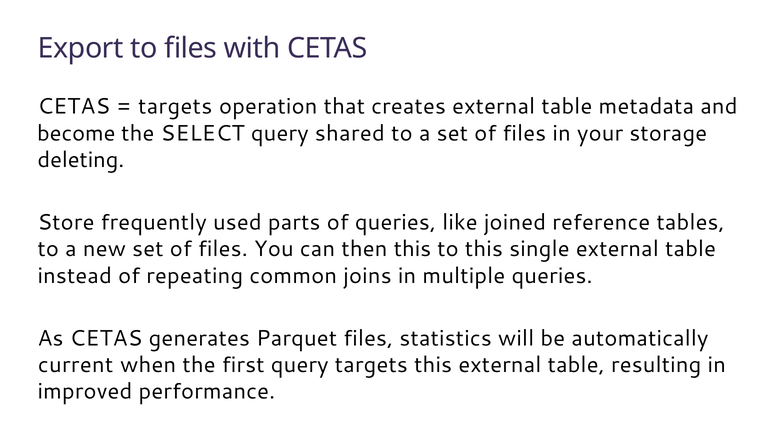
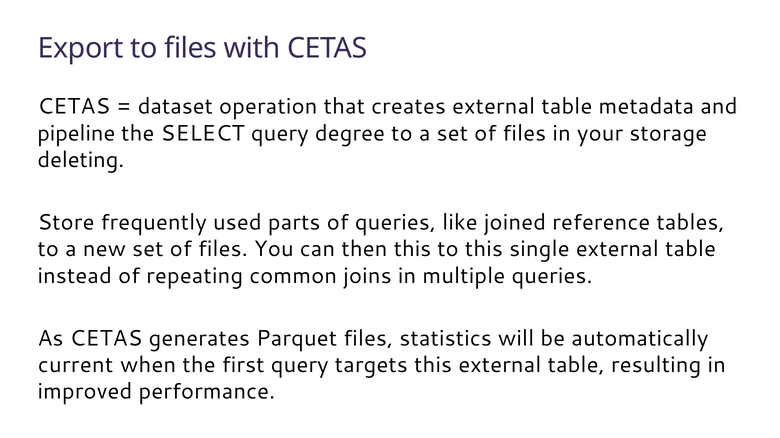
targets: targets -> dataset (175, 107)
become: become -> pipeline (76, 134)
shared: shared -> degree (350, 134)
